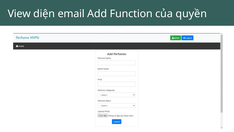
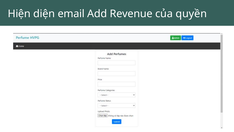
View: View -> Hiện (19, 14)
Function: Function -> Revenue (131, 14)
